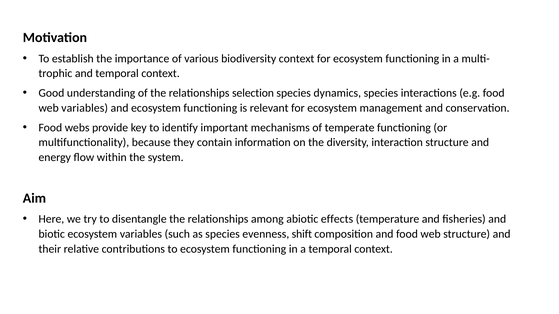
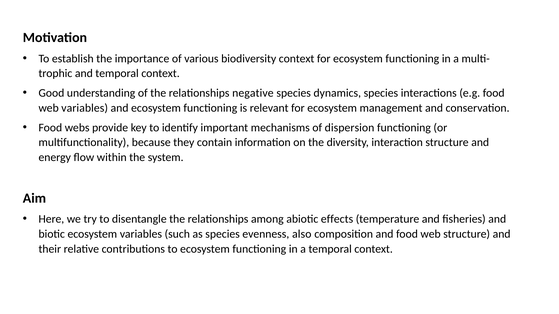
selection: selection -> negative (253, 93)
temperate: temperate -> dispersion (350, 128)
shift: shift -> also (302, 234)
